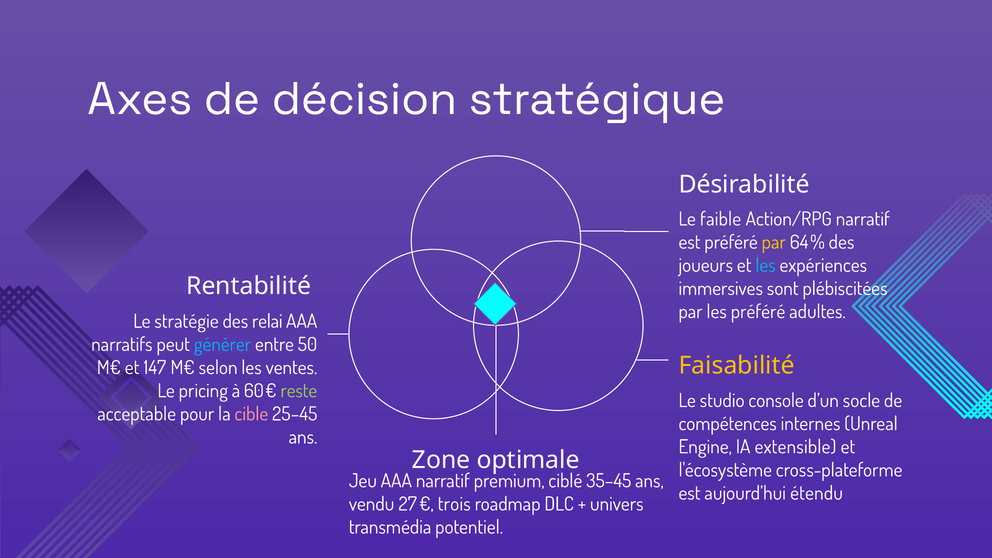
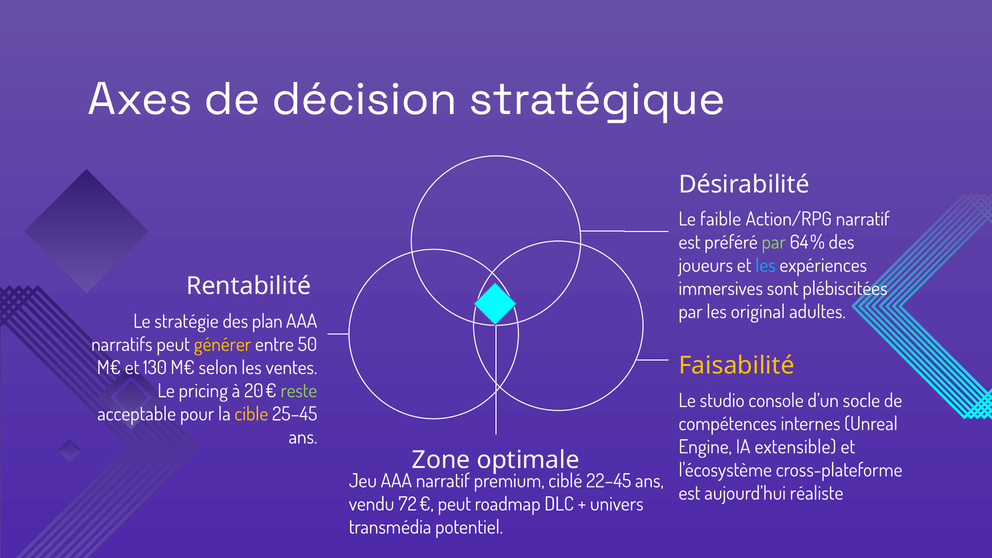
par colour: yellow -> light green (774, 242)
les préféré: préféré -> original (758, 312)
relai: relai -> plan (267, 321)
générer colour: light blue -> yellow (222, 345)
147: 147 -> 130 (155, 368)
60: 60 -> 20 (254, 391)
cible colour: pink -> yellow (251, 414)
35–45: 35–45 -> 22–45 (609, 481)
étendu: étendu -> réaliste (817, 493)
27: 27 -> 72 (408, 504)
trois: trois -> peut (454, 504)
